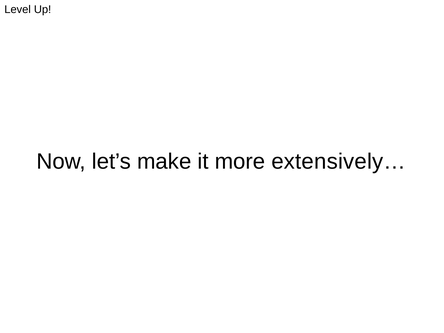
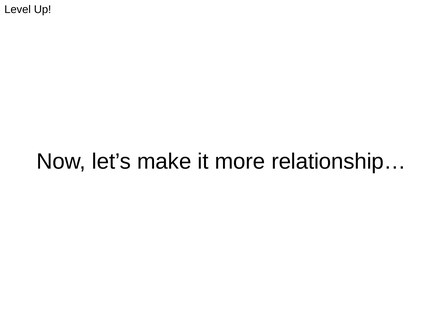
extensively…: extensively… -> relationship… (339, 161)
